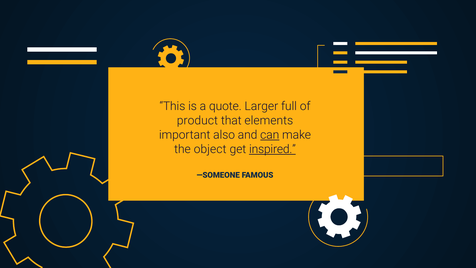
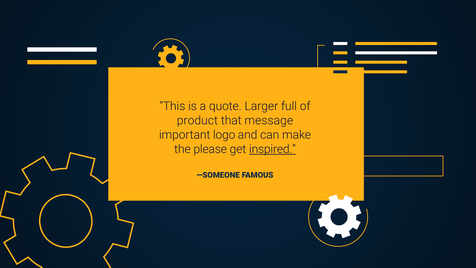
elements: elements -> message (269, 120)
also: also -> logo (224, 135)
can underline: present -> none (270, 135)
object: object -> please (210, 149)
